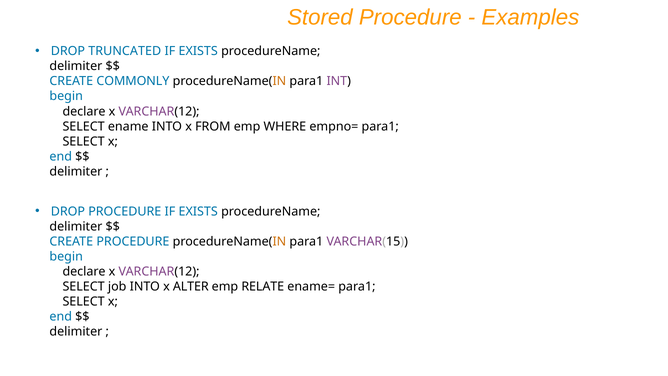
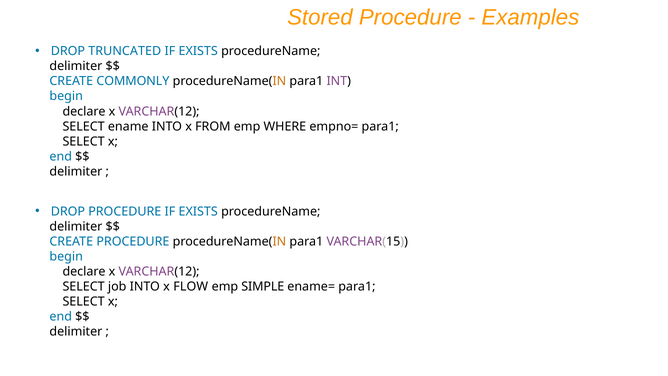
ALTER: ALTER -> FLOW (191, 286)
RELATE: RELATE -> SIMPLE (263, 286)
